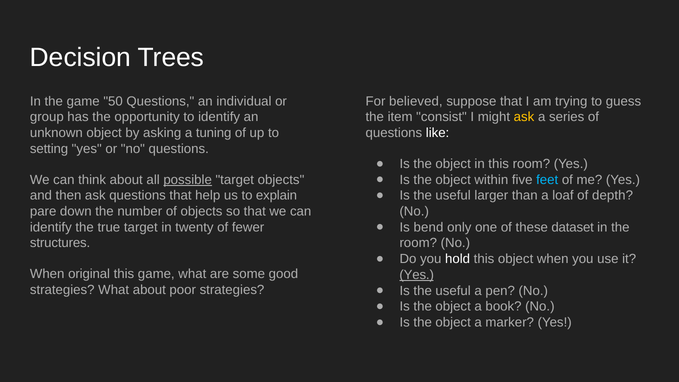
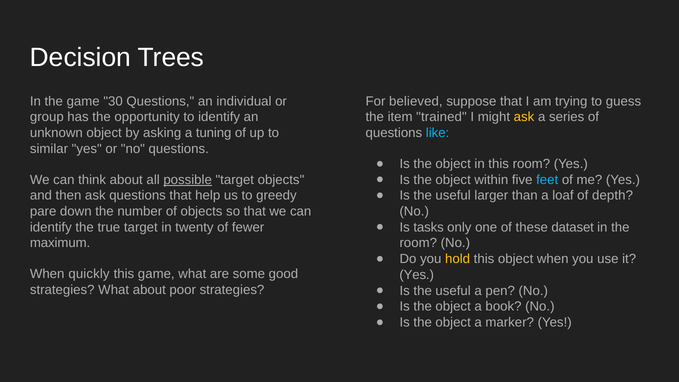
50: 50 -> 30 (113, 101)
consist: consist -> trained (441, 117)
like colour: white -> light blue (438, 133)
setting: setting -> similar (49, 149)
explain: explain -> greedy (276, 196)
bend: bend -> tasks (429, 227)
structures: structures -> maximum (60, 243)
hold colour: white -> yellow (458, 259)
original: original -> quickly (89, 274)
Yes underline: present -> none (417, 275)
